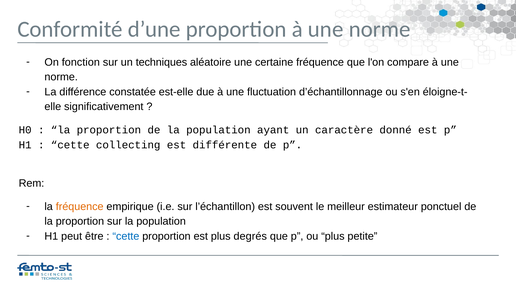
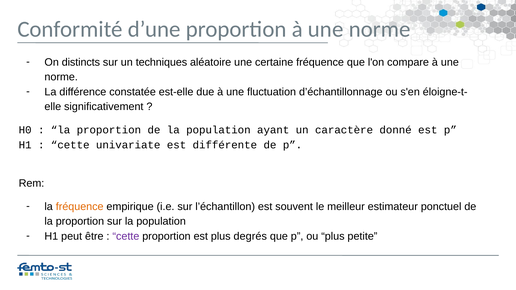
fonction: fonction -> distincts (81, 62)
collecting: collecting -> univariate (128, 145)
cette colour: blue -> purple (126, 236)
